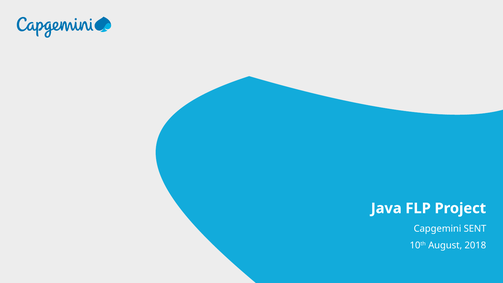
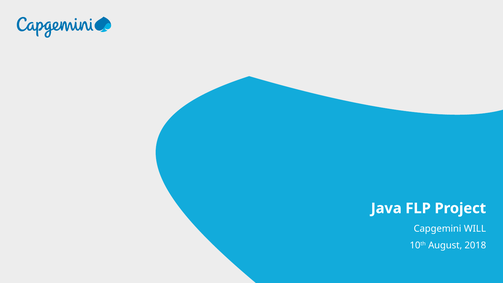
SENT: SENT -> WILL (475, 229)
